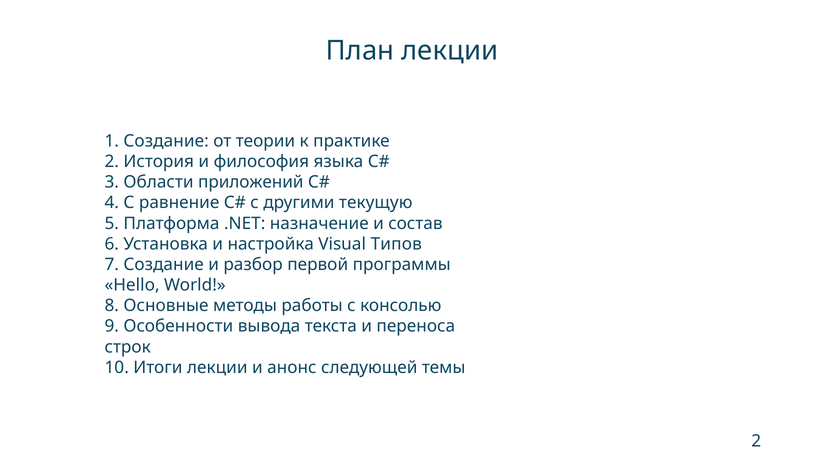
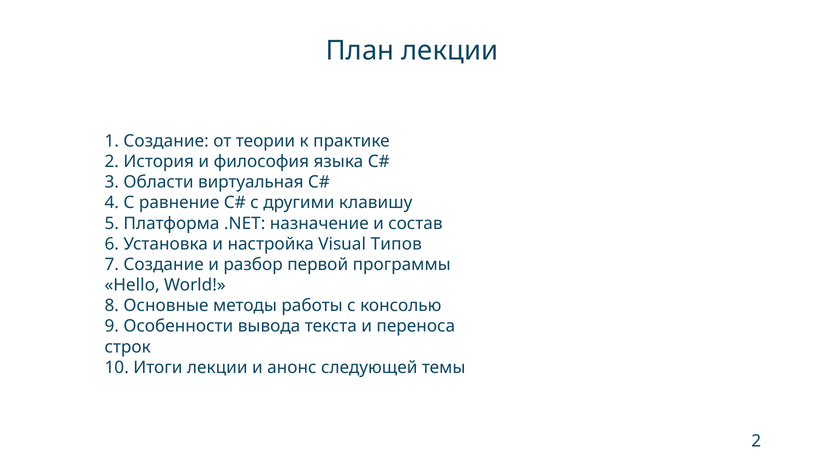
приложений: приложений -> виртуальная (251, 182)
текущую: текущую -> клавишу (376, 203)
